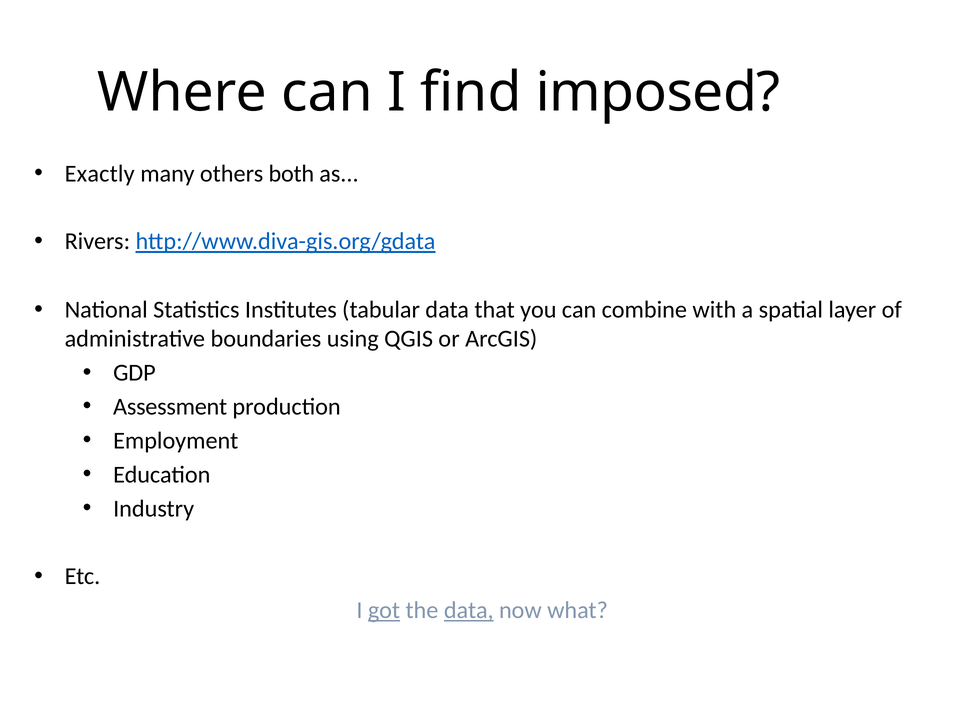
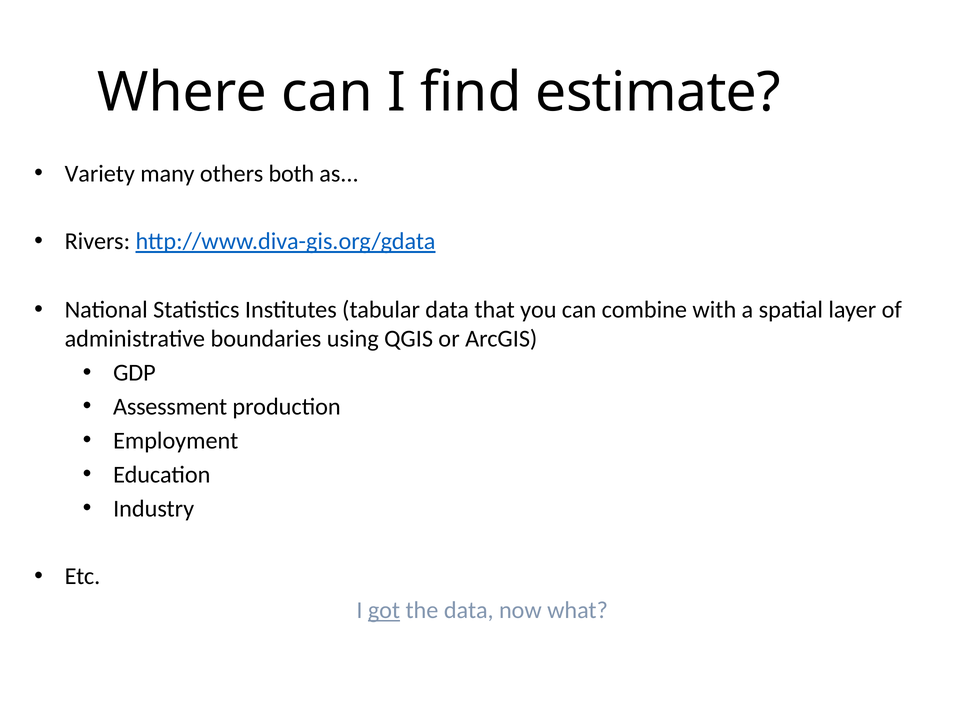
imposed: imposed -> estimate (658, 93)
Exactly: Exactly -> Variety (100, 174)
data underline: present -> none (469, 611)
